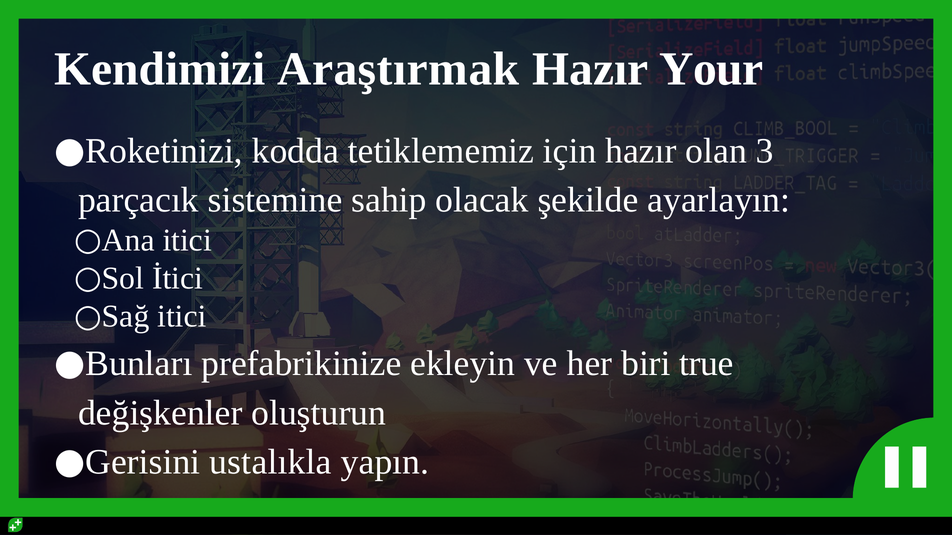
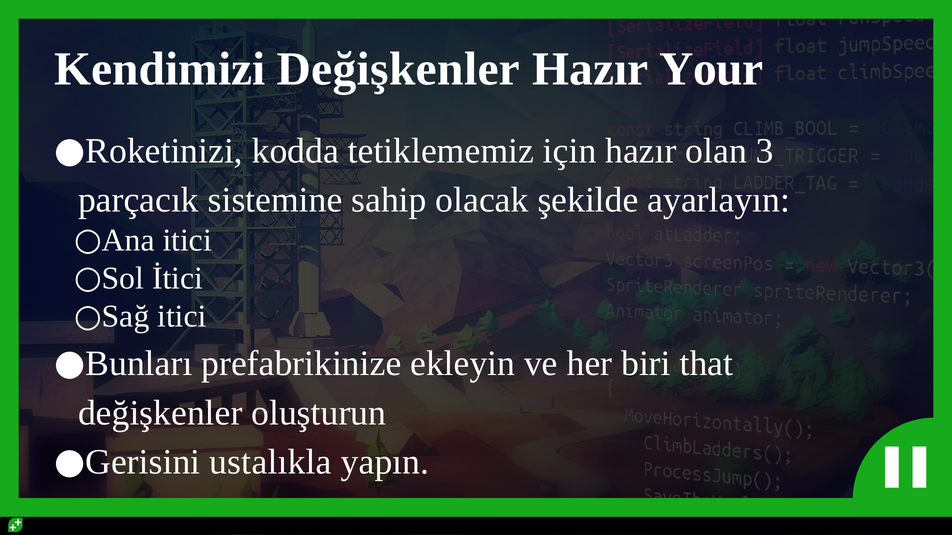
Kendimizi Araştırmak: Araştırmak -> Değişkenler (398, 69)
true: true -> that (706, 364)
